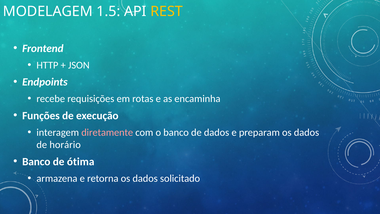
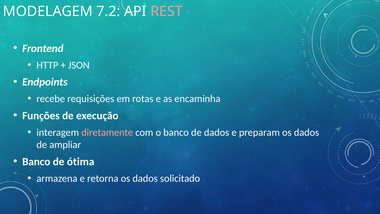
1.5: 1.5 -> 7.2 (108, 11)
REST colour: yellow -> pink (167, 11)
horário: horário -> ampliar (65, 145)
